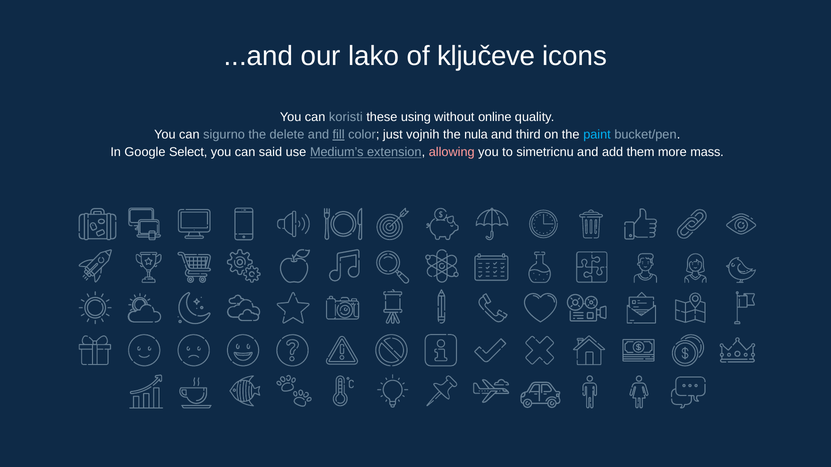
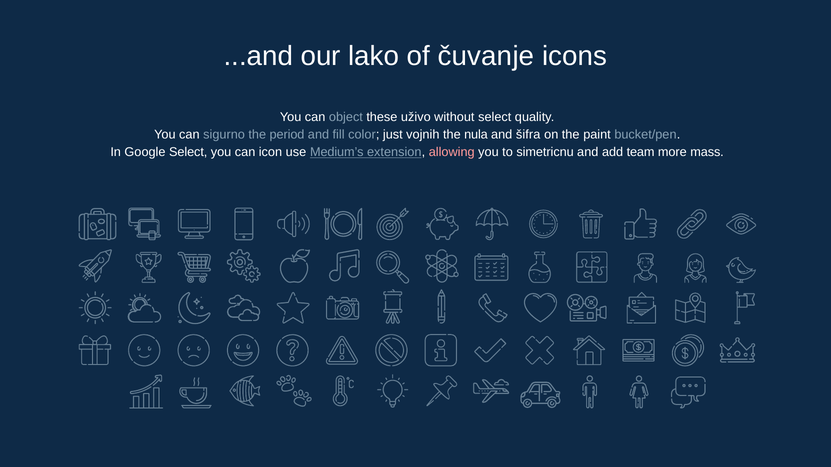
ključeve: ključeve -> čuvanje (486, 56)
koristi: koristi -> object (346, 117)
using: using -> uživo (416, 117)
without online: online -> select (495, 117)
delete: delete -> period (287, 135)
fill underline: present -> none (339, 135)
third: third -> šifra (528, 135)
paint colour: light blue -> white (597, 135)
said: said -> icon (270, 152)
them: them -> team (641, 152)
